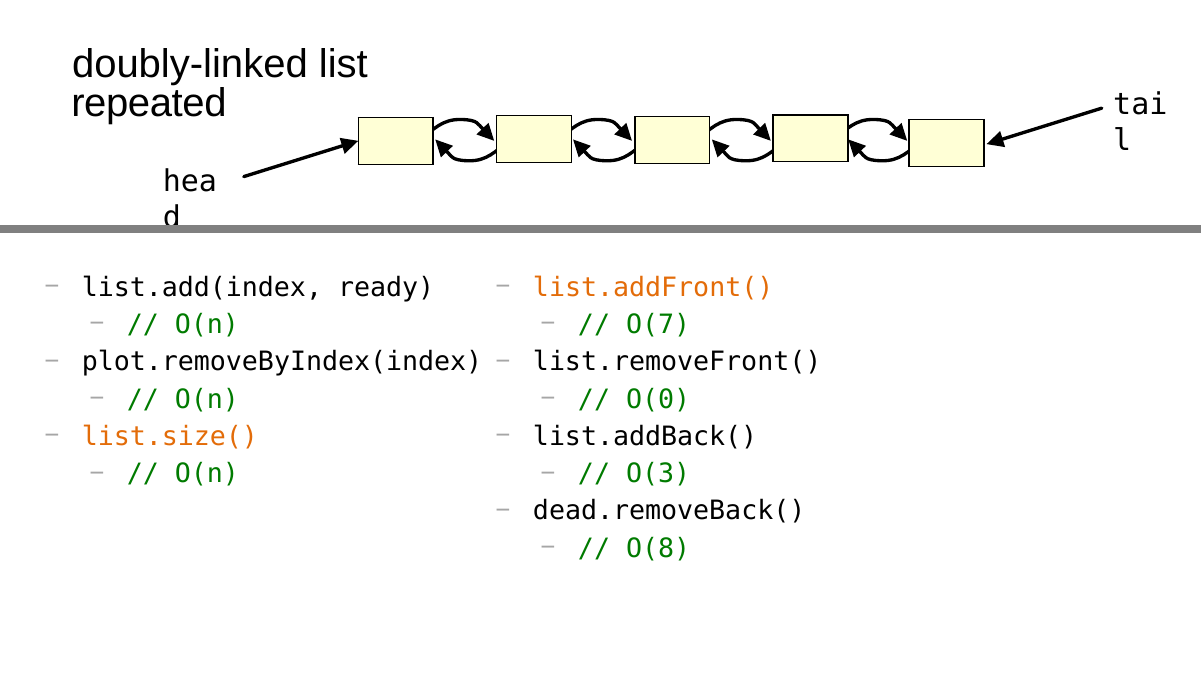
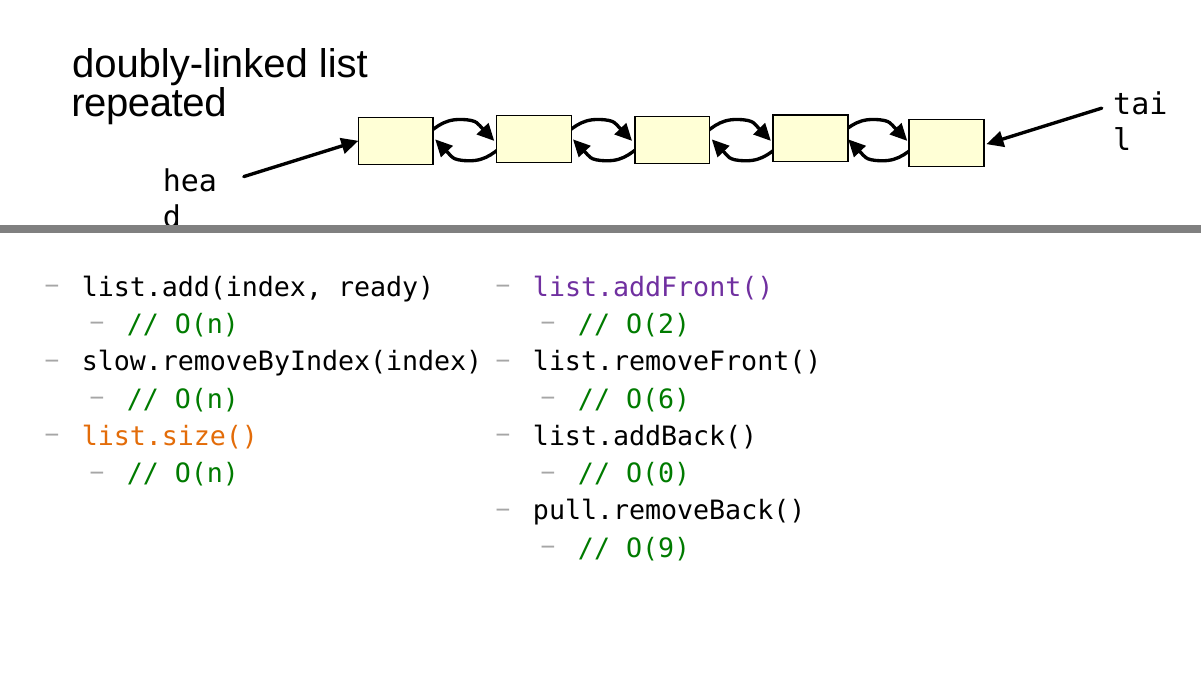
list.addFront( colour: orange -> purple (653, 288)
O(7: O(7 -> O(2 (658, 325)
plot.removeByIndex(index: plot.removeByIndex(index -> slow.removeByIndex(index (282, 362)
O(0: O(0 -> O(6 (658, 400)
O(3: O(3 -> O(0 (658, 474)
dead.removeBack(: dead.removeBack( -> pull.removeBack( (669, 512)
O(8: O(8 -> O(9 (658, 549)
